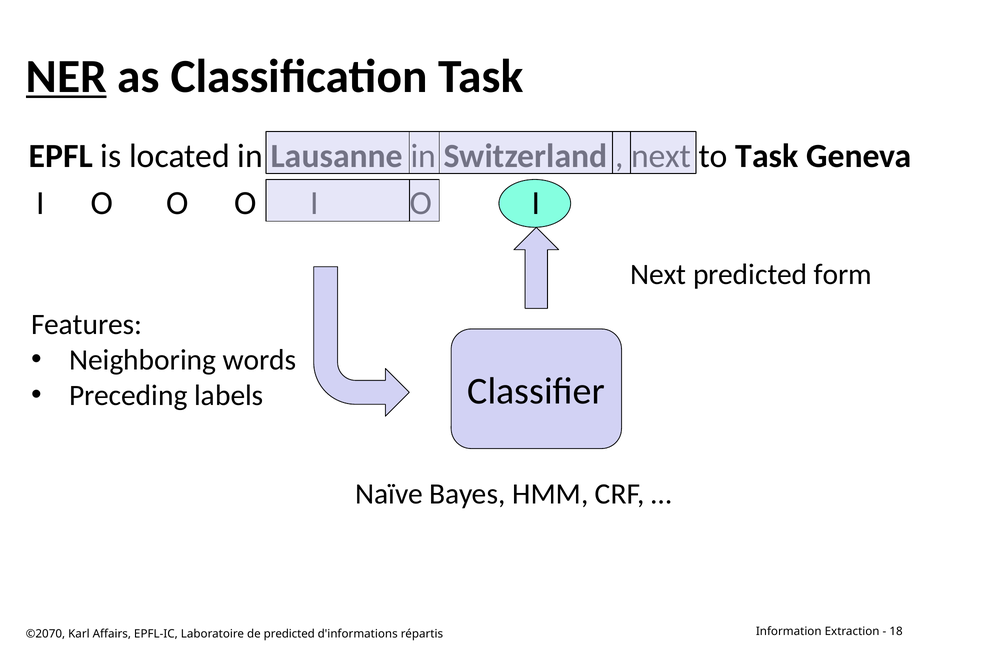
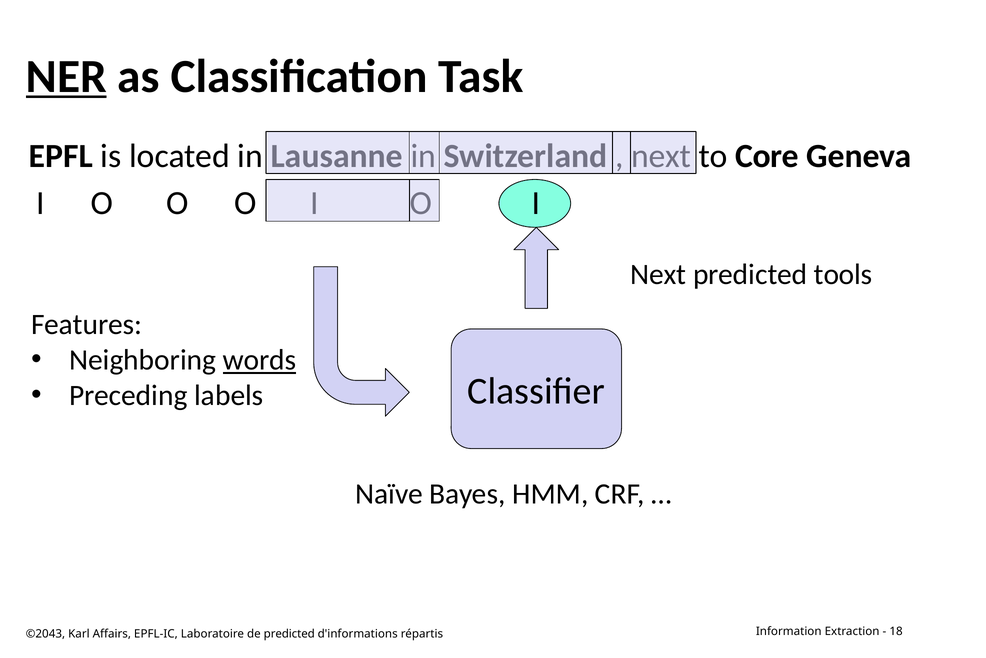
to Task: Task -> Core (767, 156)
form: form -> tools (843, 274)
words underline: none -> present (260, 360)
©2070: ©2070 -> ©2043 (45, 633)
